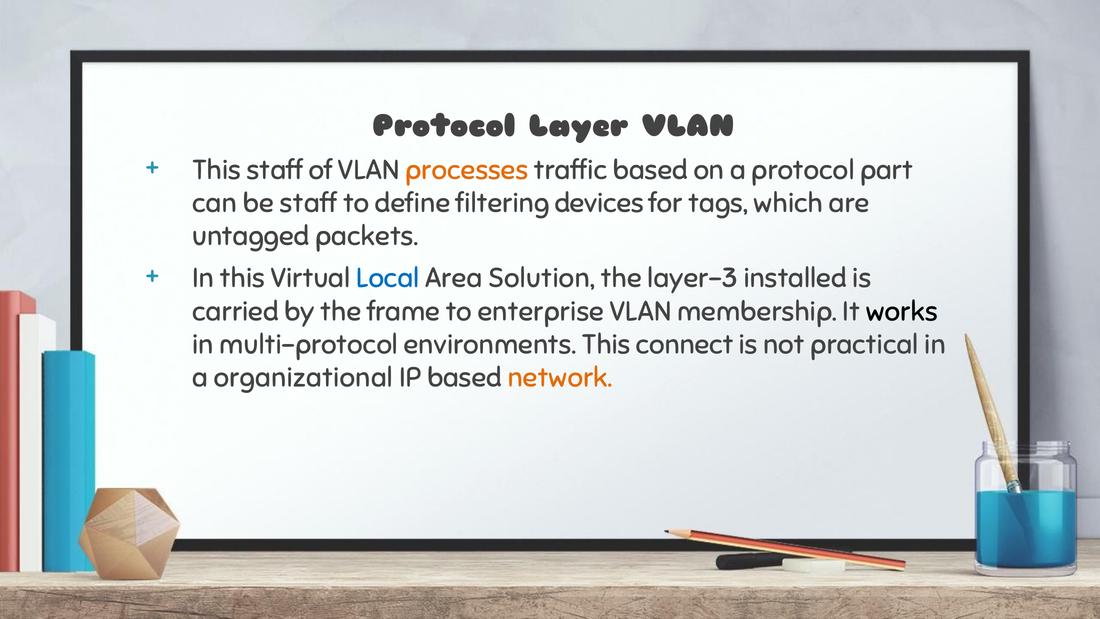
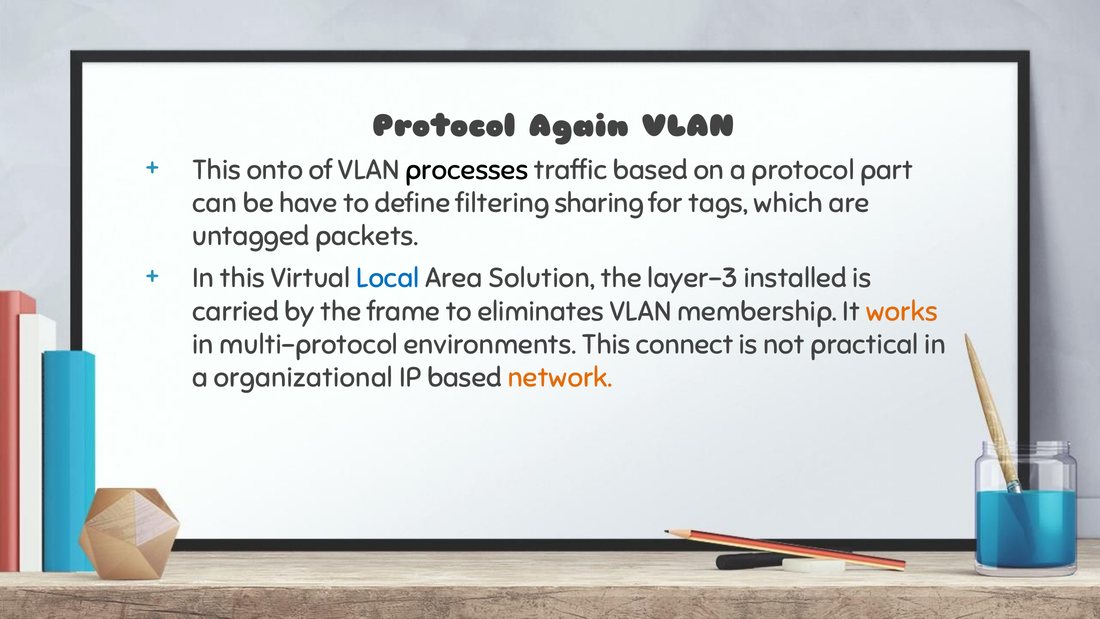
Layer: Layer -> Again (579, 126)
This staff: staff -> onto (275, 170)
processes colour: orange -> black (467, 170)
be staff: staff -> have (309, 203)
devices: devices -> sharing (599, 203)
enterprise: enterprise -> eliminates (541, 311)
works colour: black -> orange (902, 311)
